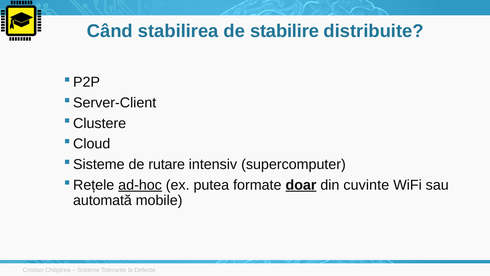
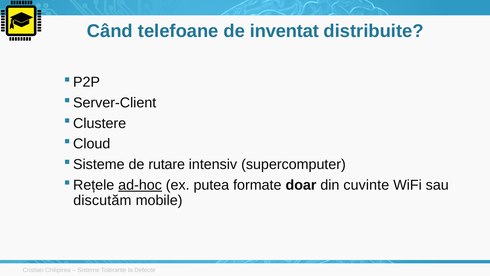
stabilirea: stabilirea -> telefoane (178, 31)
stabilire: stabilire -> inventat (284, 31)
doar underline: present -> none (301, 185)
automată: automată -> discutăm (102, 200)
